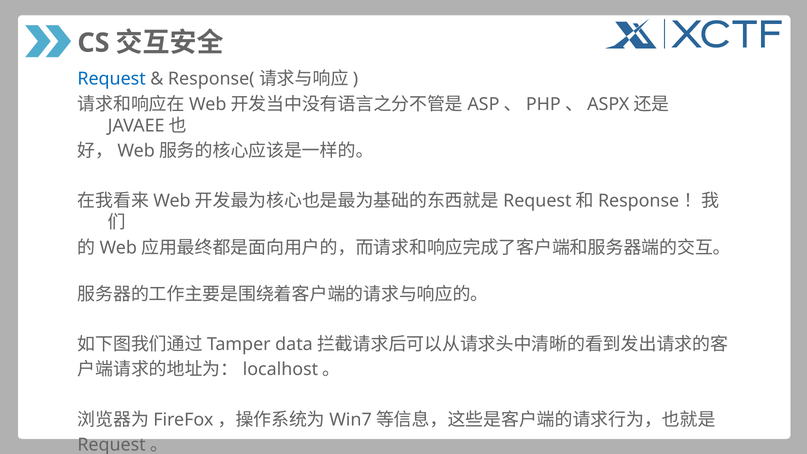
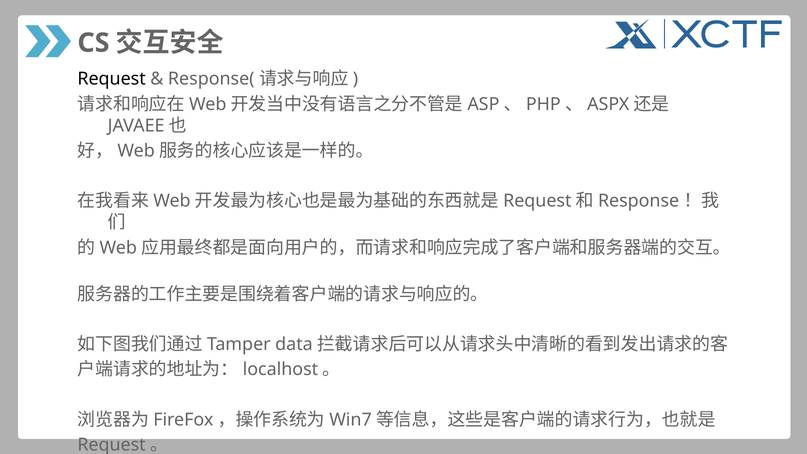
Request colour: blue -> black (112, 79)
